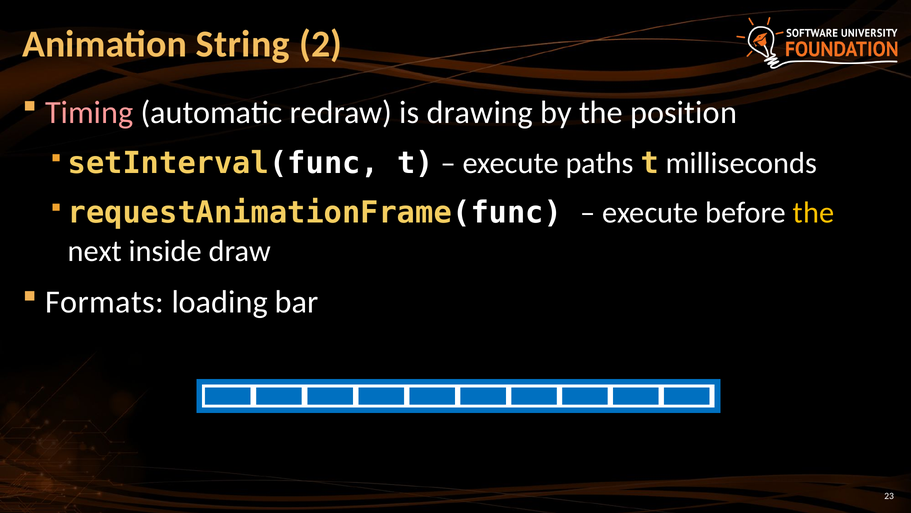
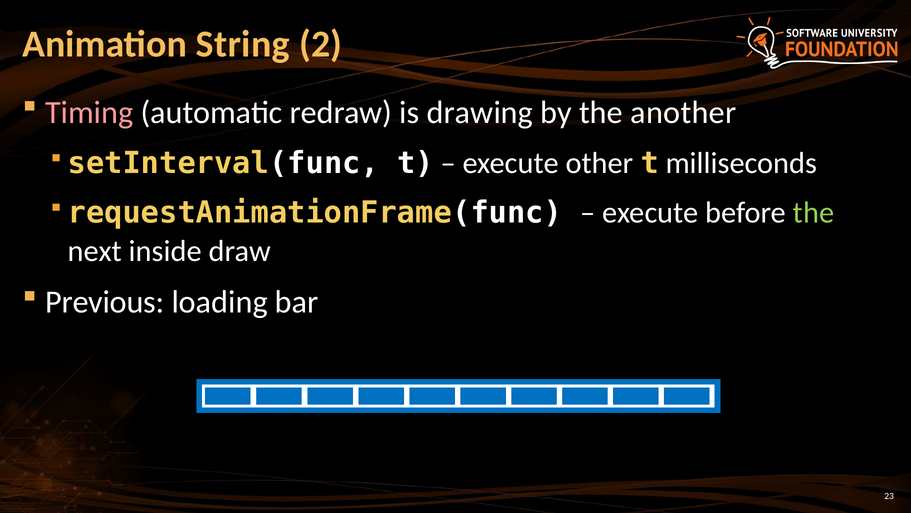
position: position -> another (683, 112)
paths: paths -> other (599, 163)
the colour: yellow -> light green (813, 213)
Formats: Formats -> Previous (105, 302)
